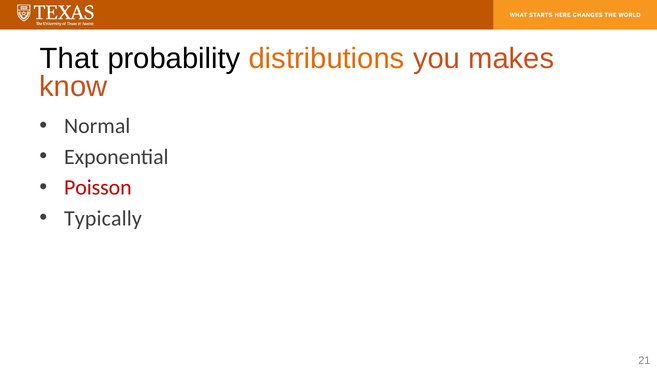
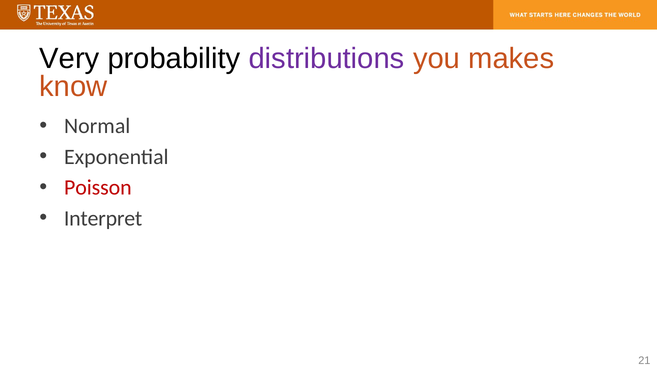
That: That -> Very (69, 59)
distributions colour: orange -> purple (327, 59)
Typically: Typically -> Interpret (103, 218)
